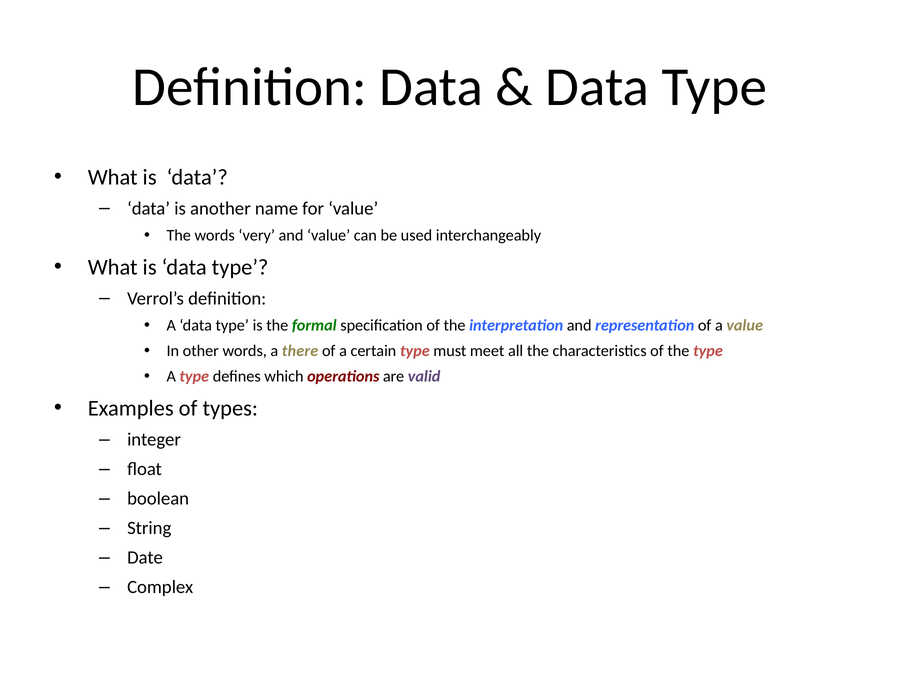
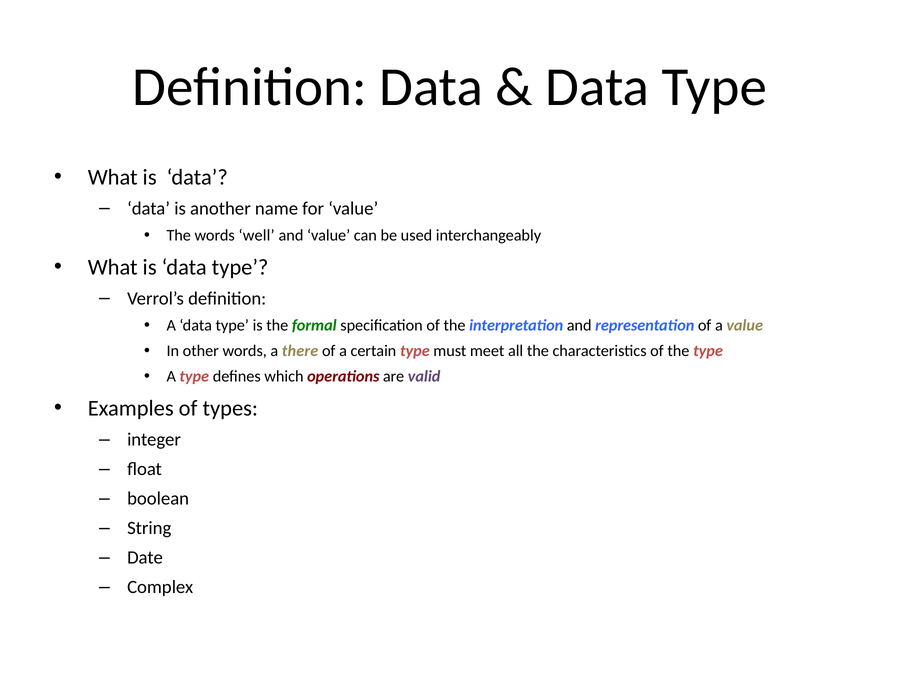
very: very -> well (257, 235)
